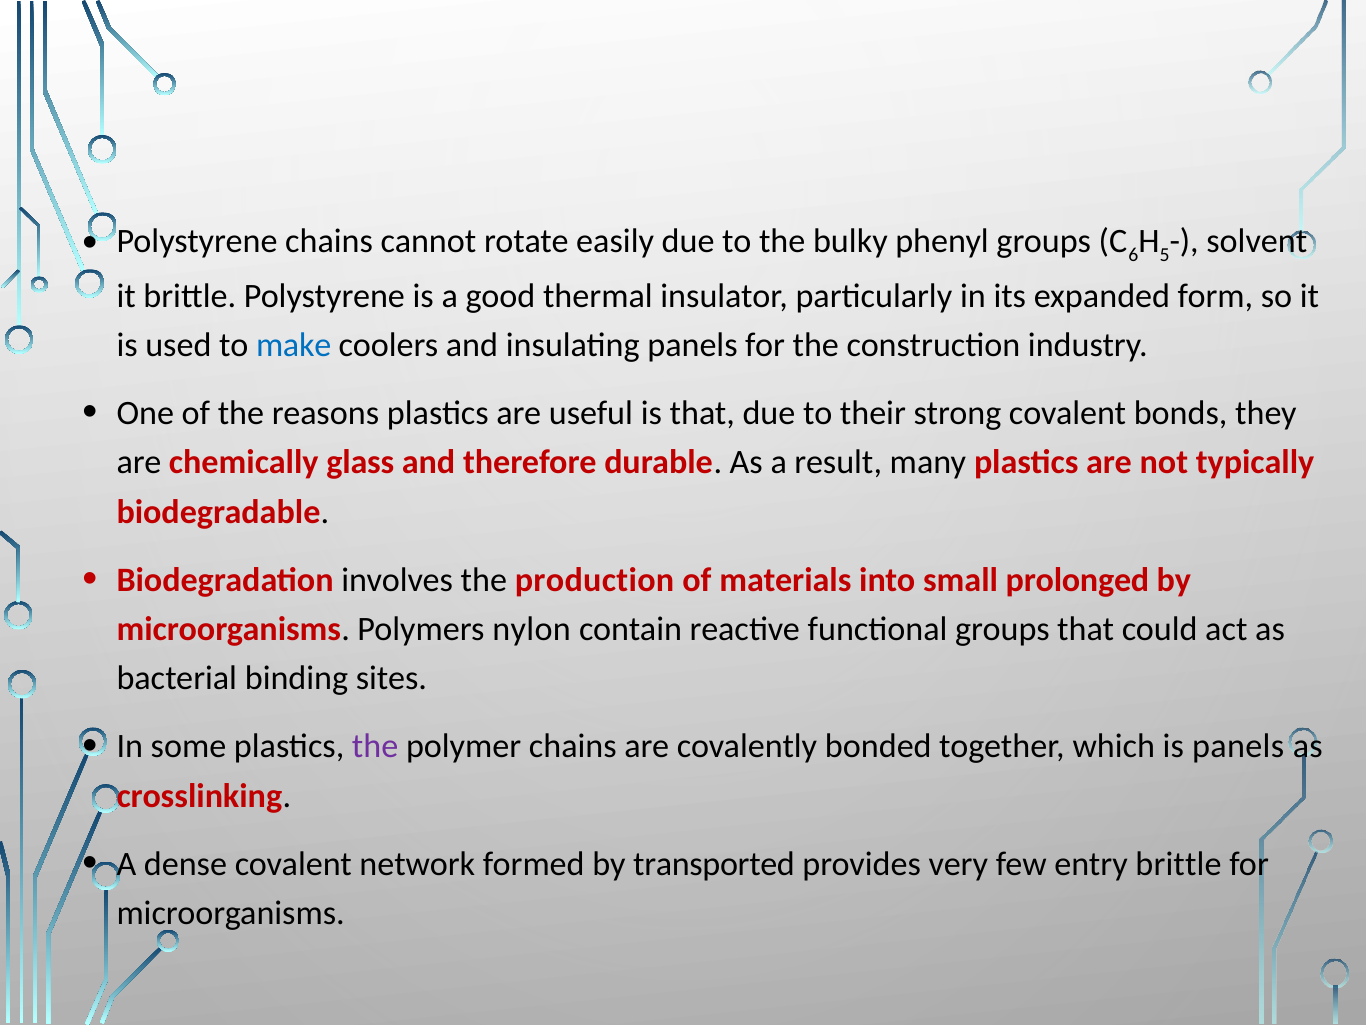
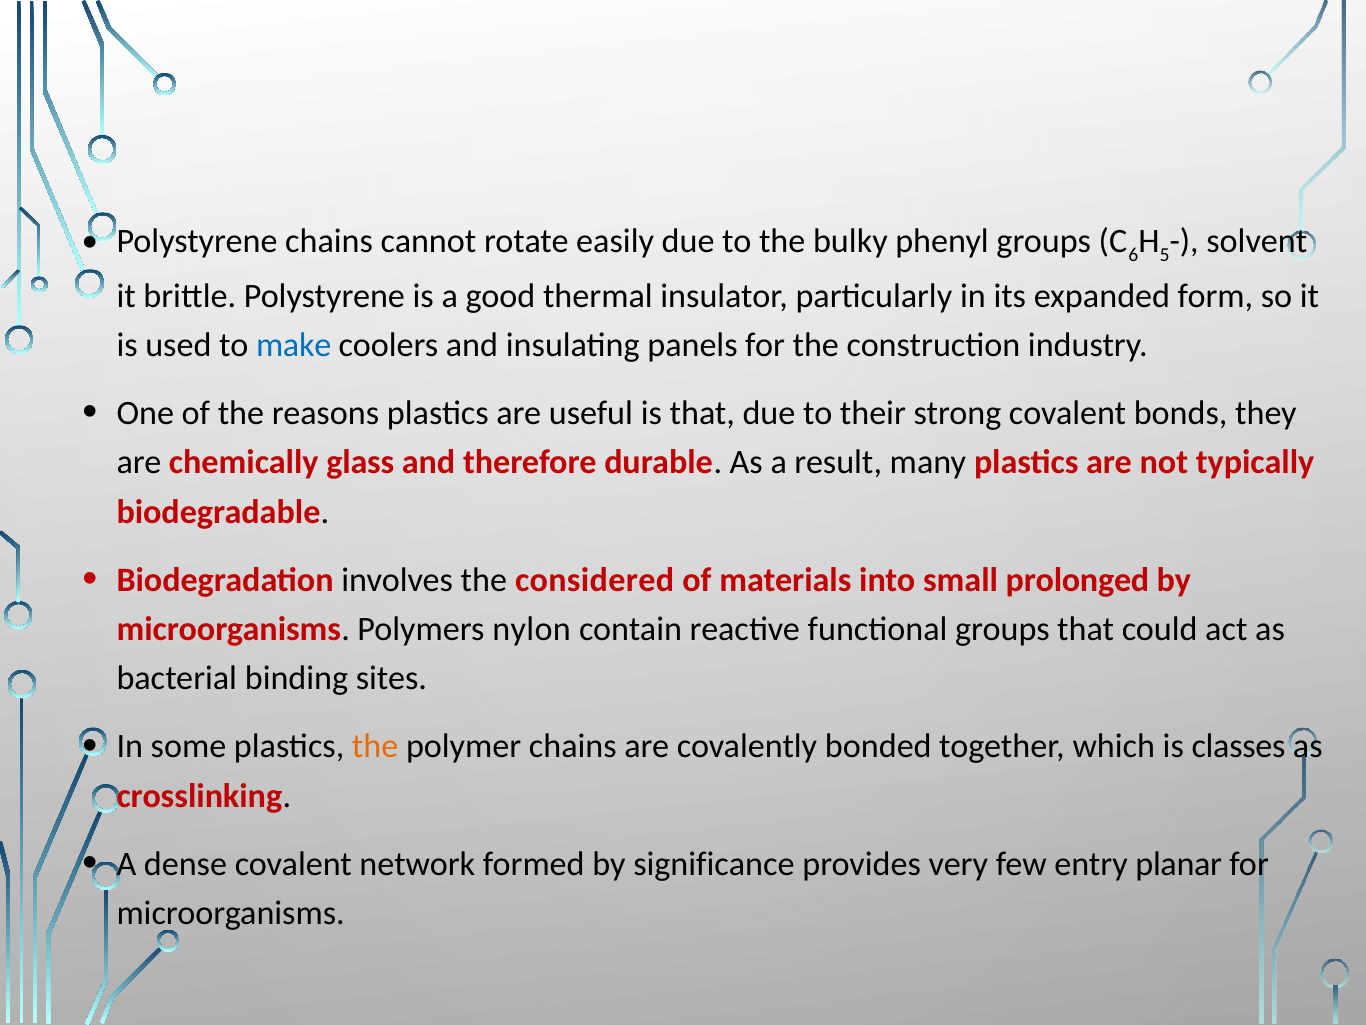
production: production -> considered (595, 580)
the colour: purple -> orange (375, 746)
is panels: panels -> classes (1239, 746)
transported: transported -> significance (714, 864)
entry brittle: brittle -> planar (1179, 864)
